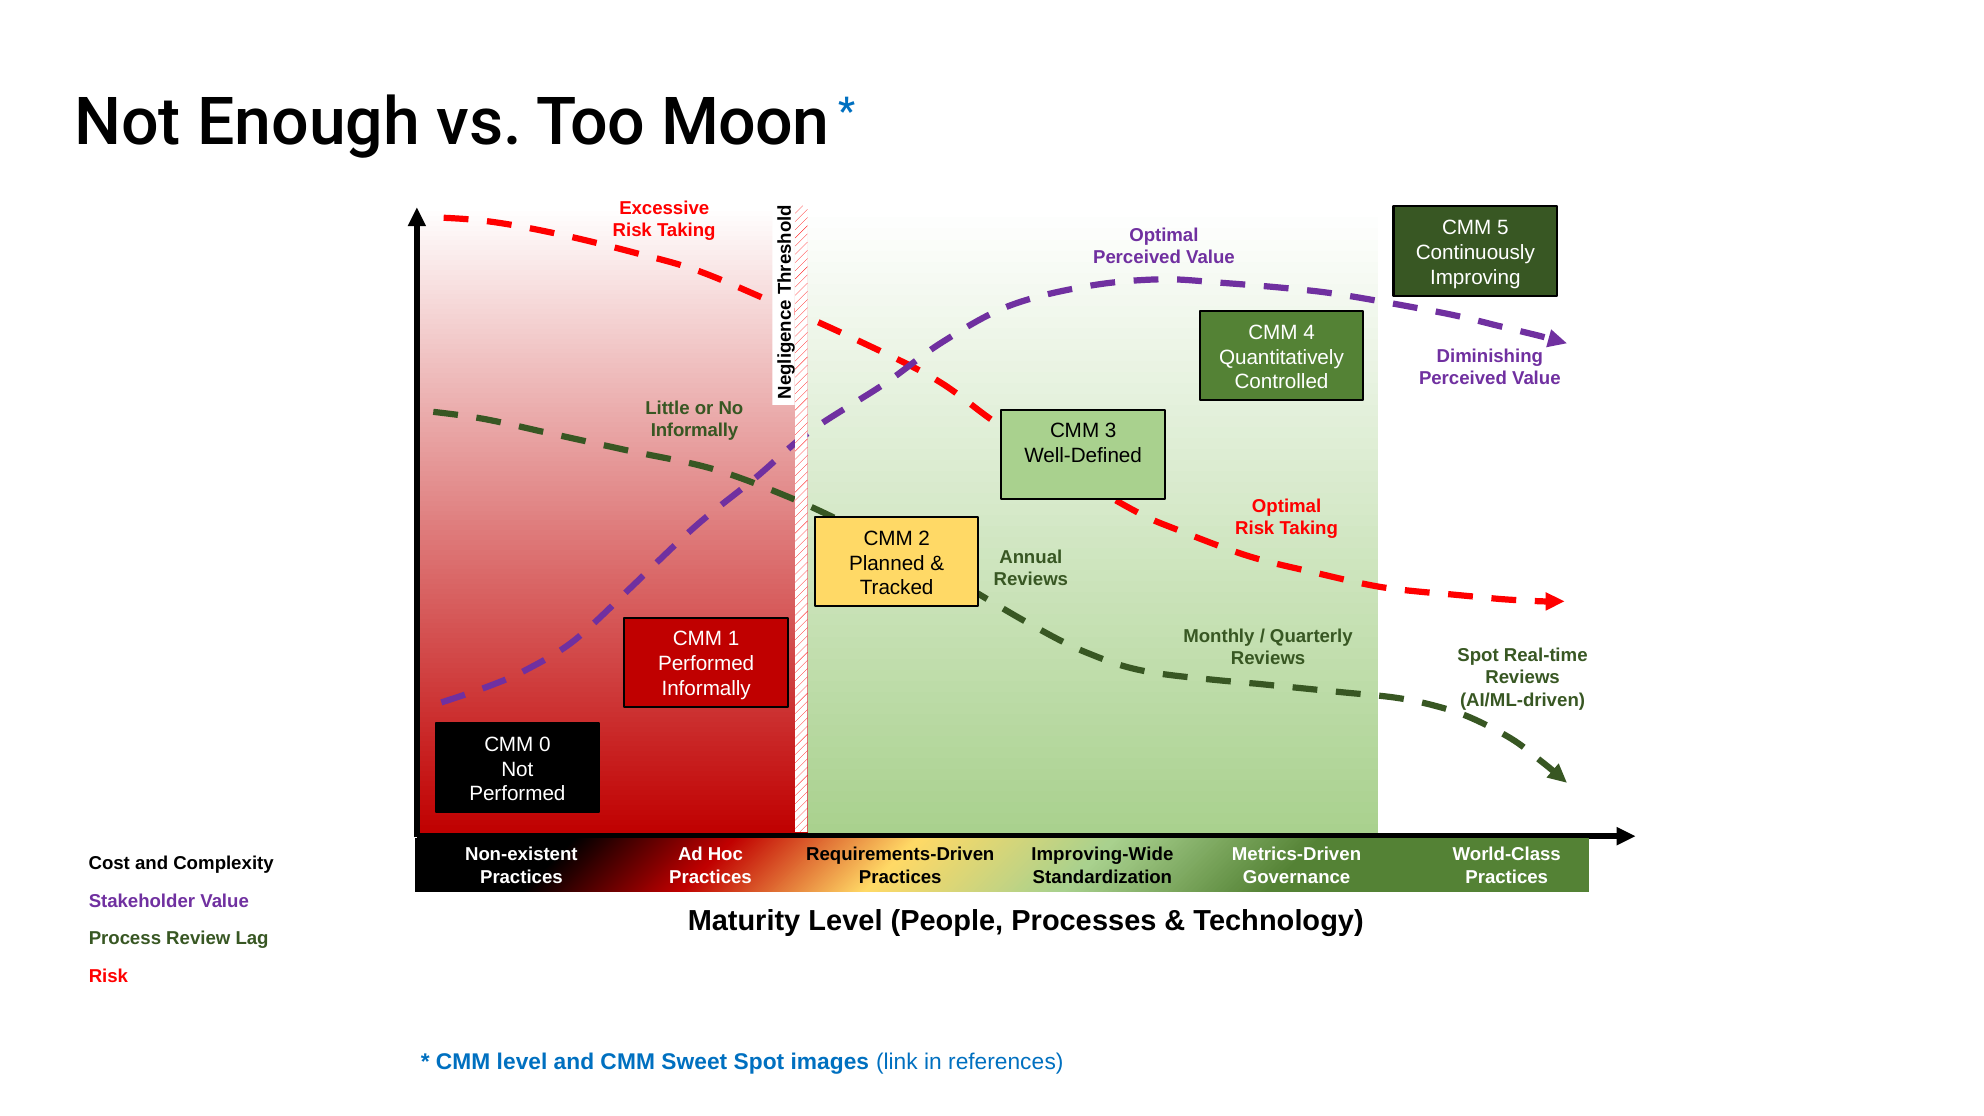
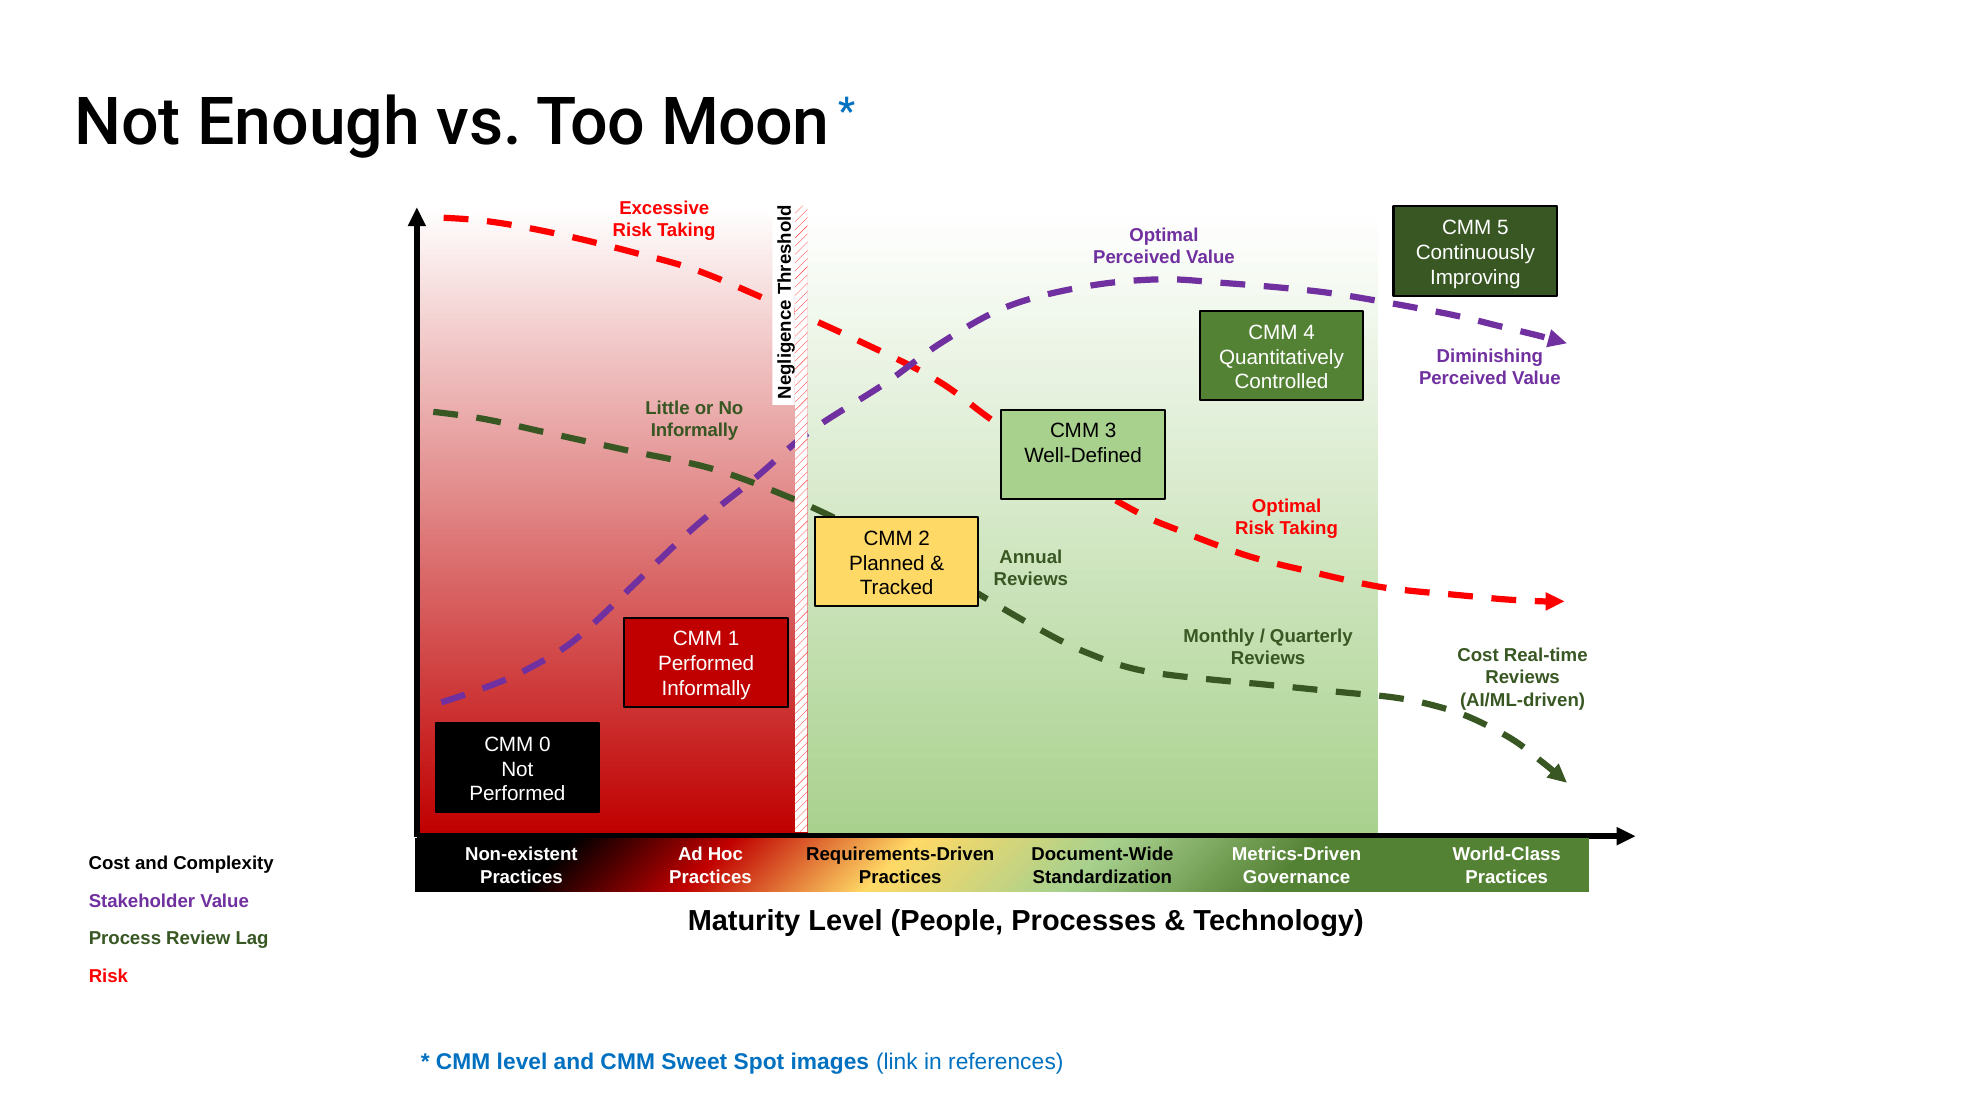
Reviews Spot: Spot -> Cost (1478, 656)
Improving-Wide: Improving-Wide -> Document-Wide (1102, 855)
